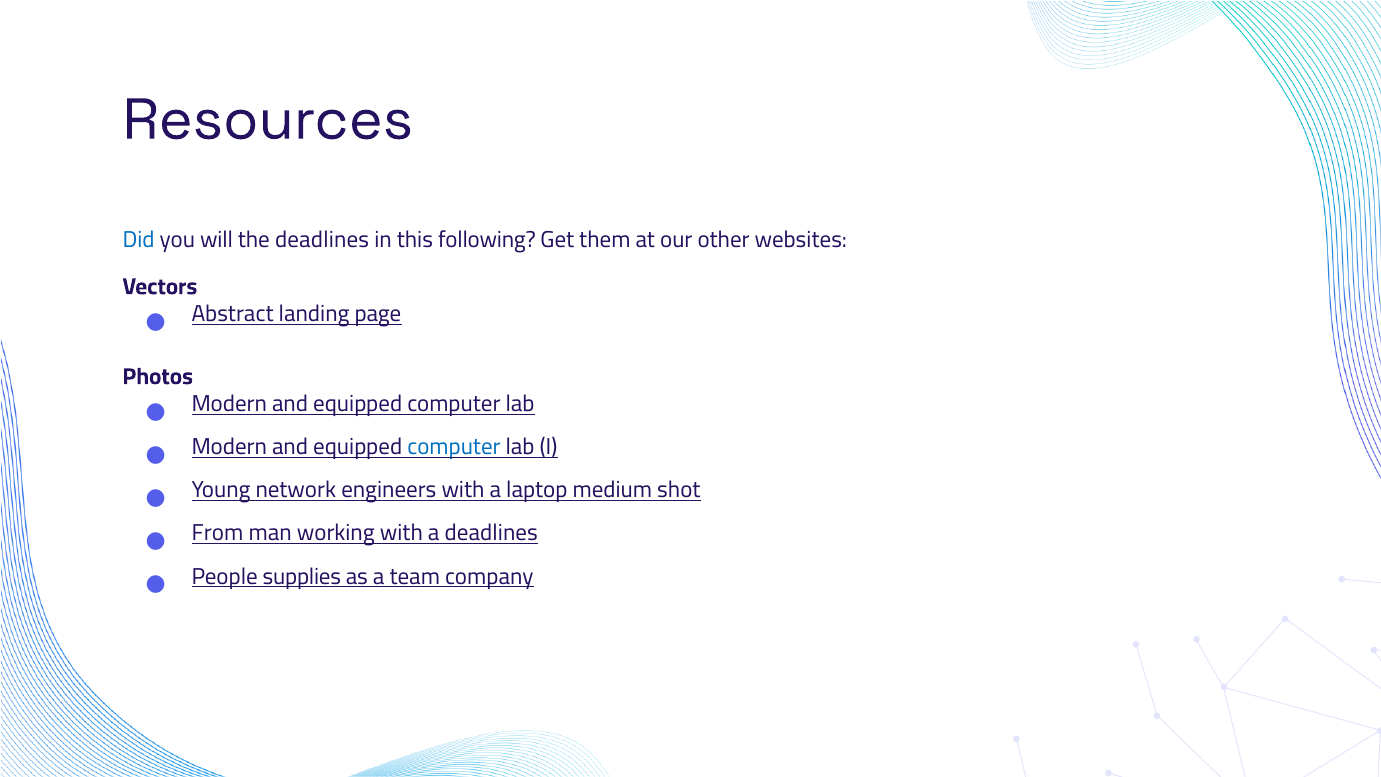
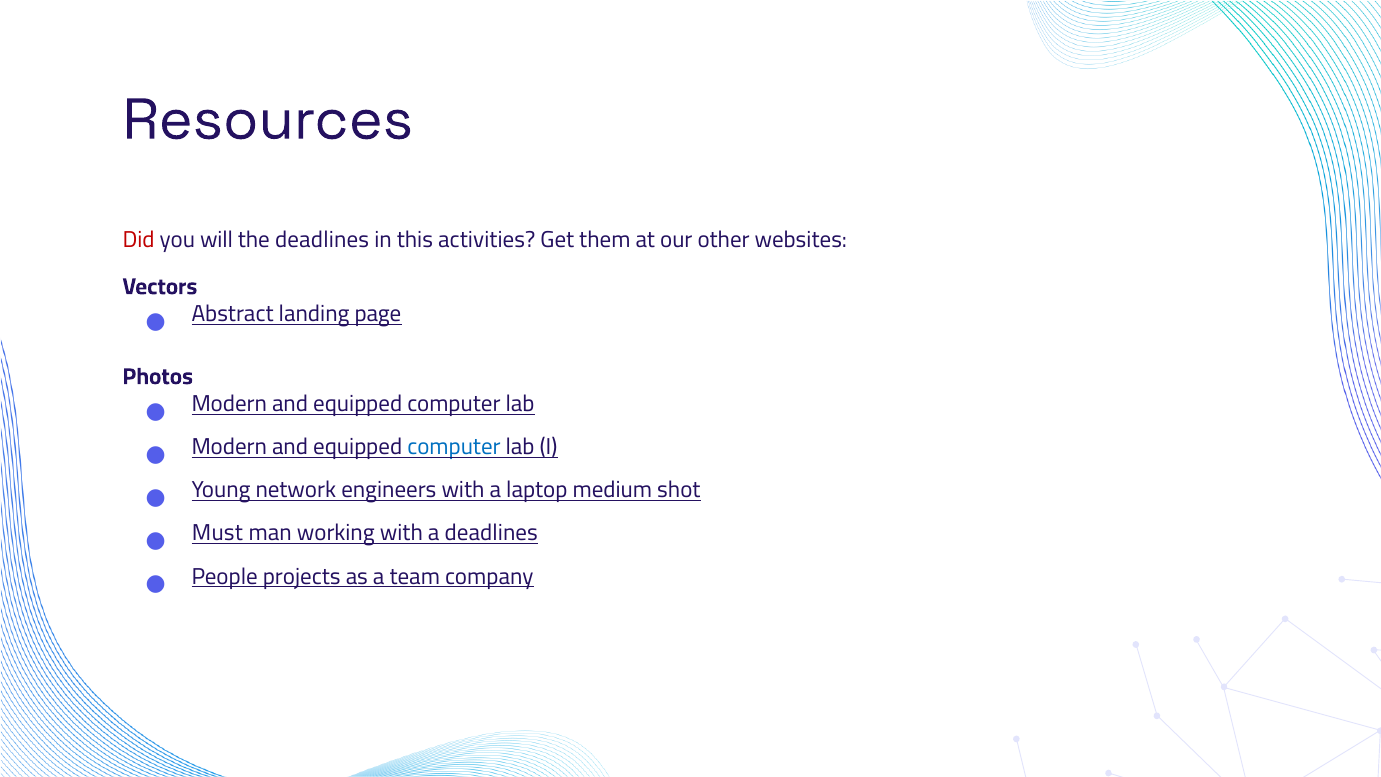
Did colour: blue -> red (139, 240)
following: following -> activities (487, 240)
From: From -> Must (217, 533)
supplies: supplies -> projects (302, 576)
